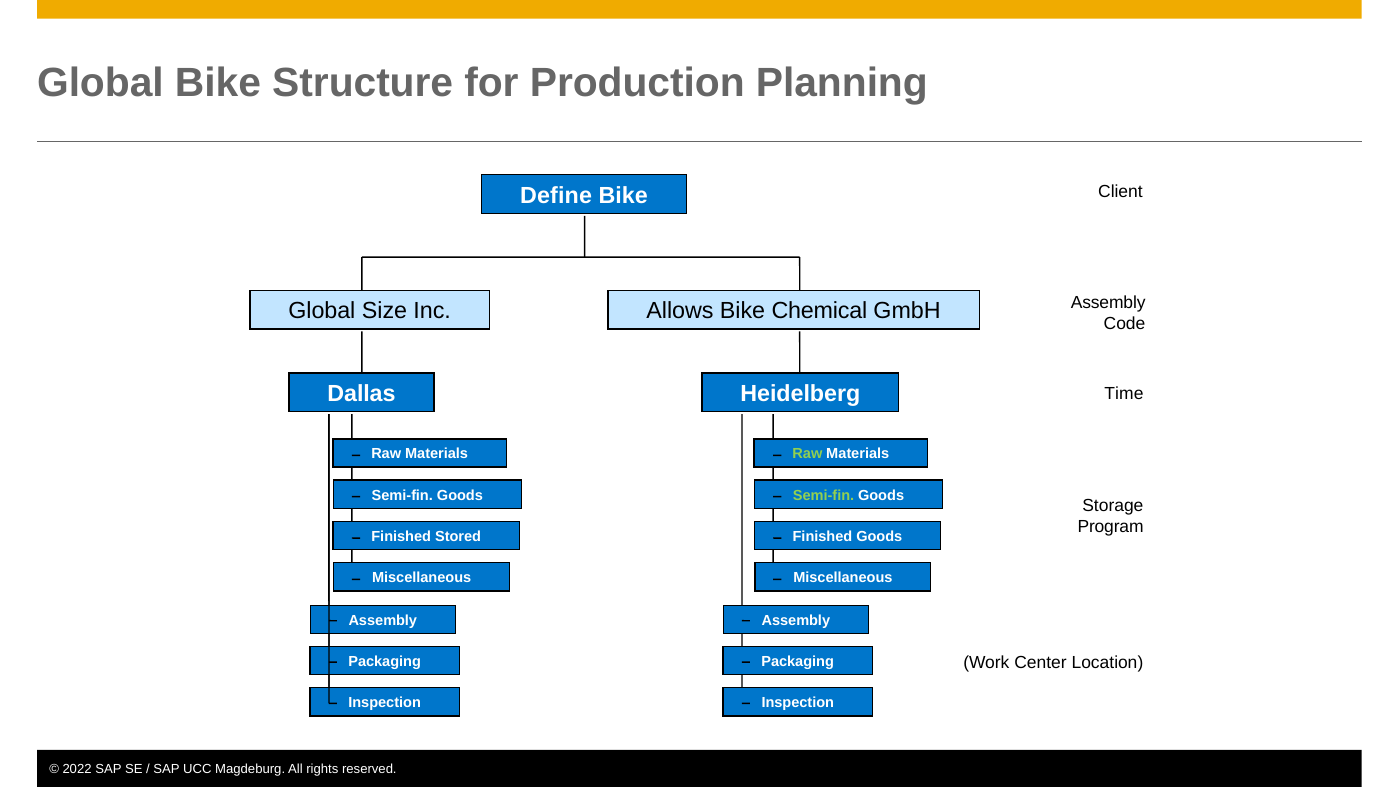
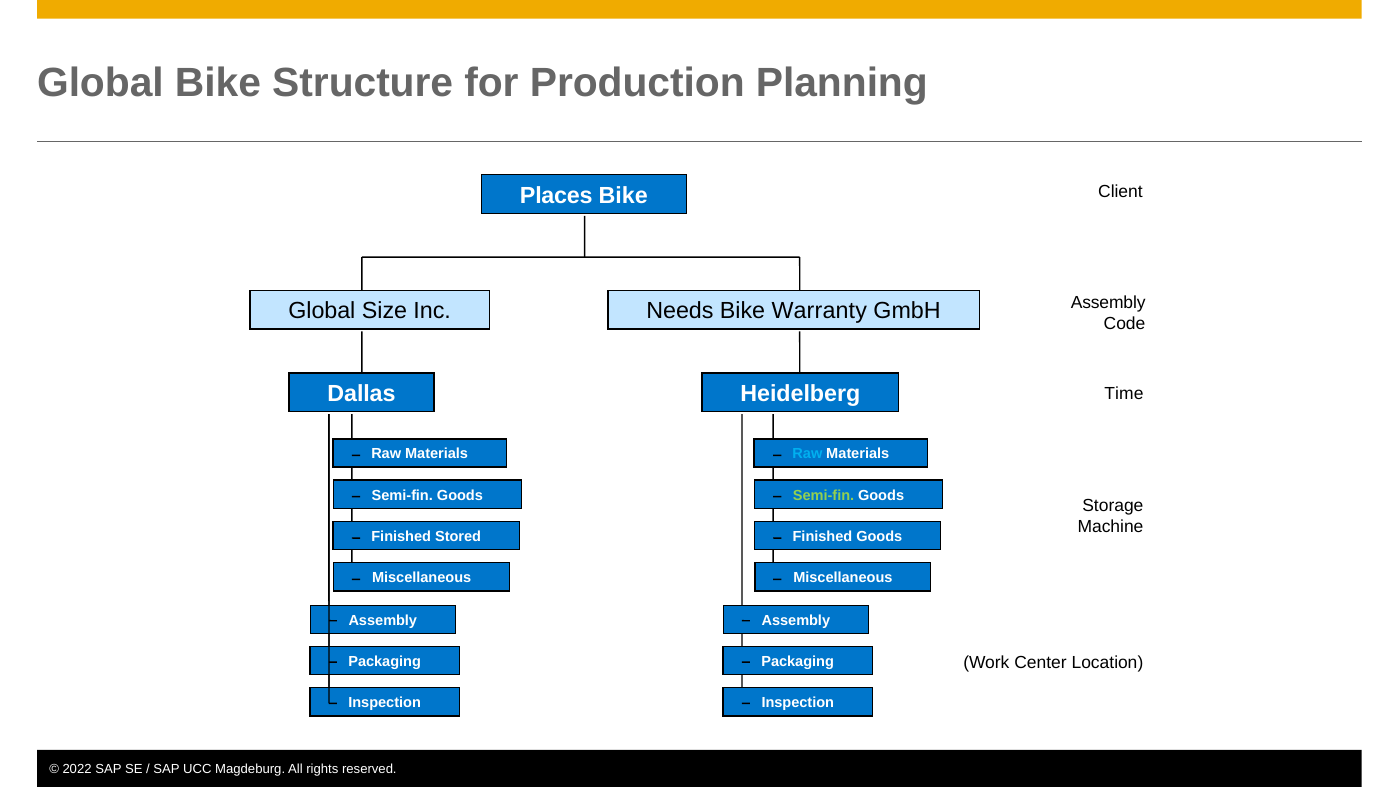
Define: Define -> Places (556, 196)
Allows: Allows -> Needs (680, 311)
Chemical: Chemical -> Warranty (819, 311)
Raw colour: light green -> light blue (807, 454)
Program: Program -> Machine (1110, 526)
